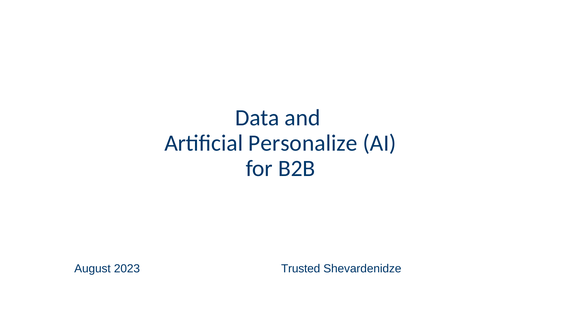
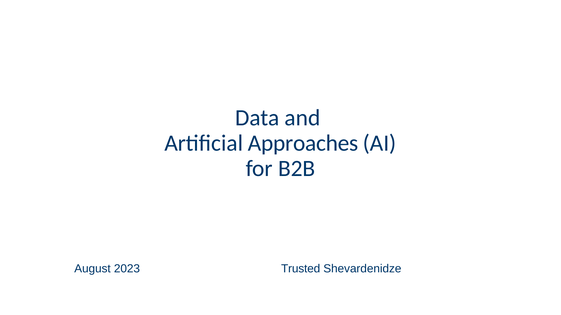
Personalize: Personalize -> Approaches (303, 143)
